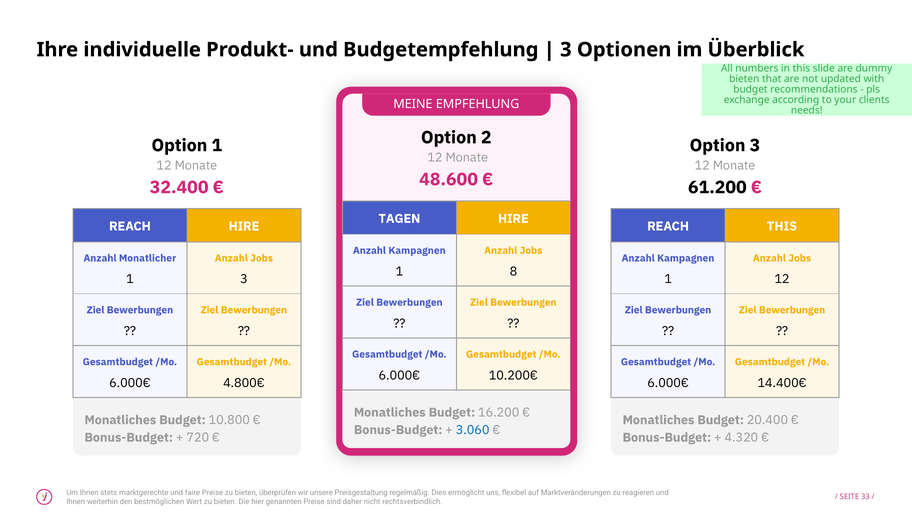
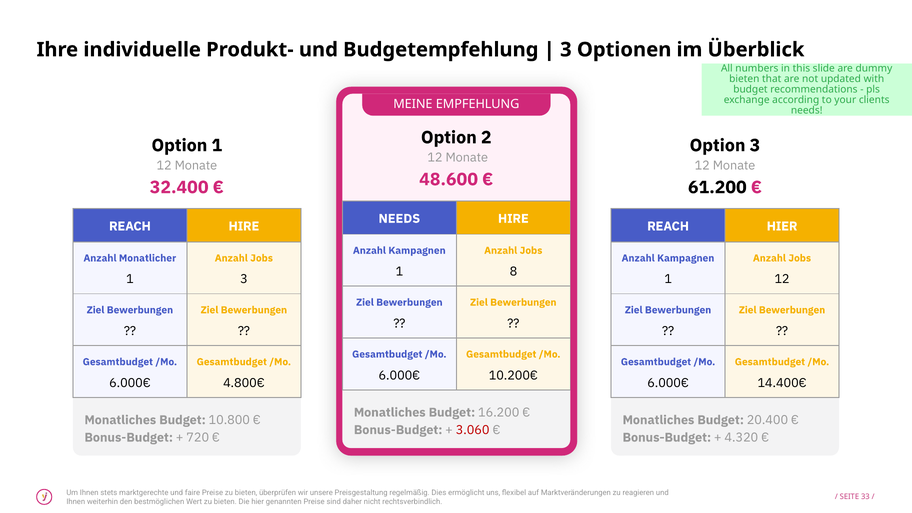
TAGEN: TAGEN -> NEEDS (399, 219)
REACH THIS: THIS -> HIER (782, 226)
3.060 colour: blue -> red (473, 430)
